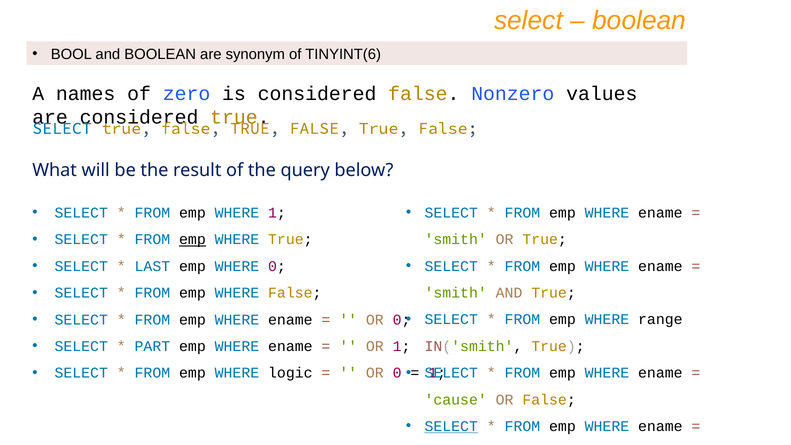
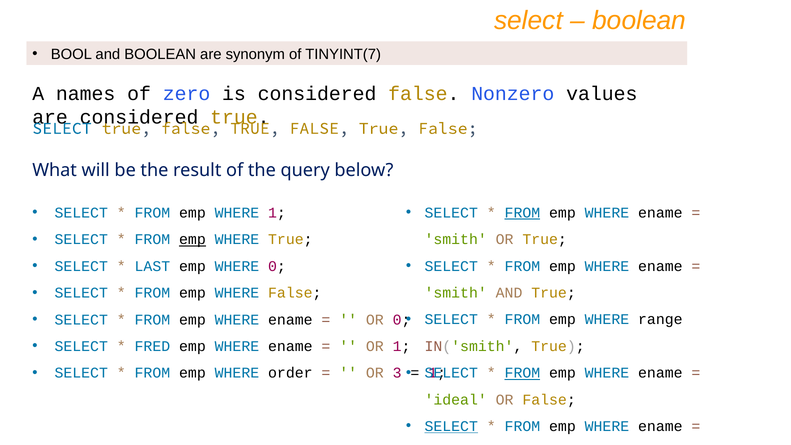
TINYINT(6: TINYINT(6 -> TINYINT(7 (343, 54)
FROM underline: none -> present (522, 213)
PART: PART -> FRED (152, 346)
logic: logic -> order (290, 373)
0: 0 -> 3 (397, 373)
FROM underline: none -> present (522, 373)
cause: cause -> ideal (456, 400)
